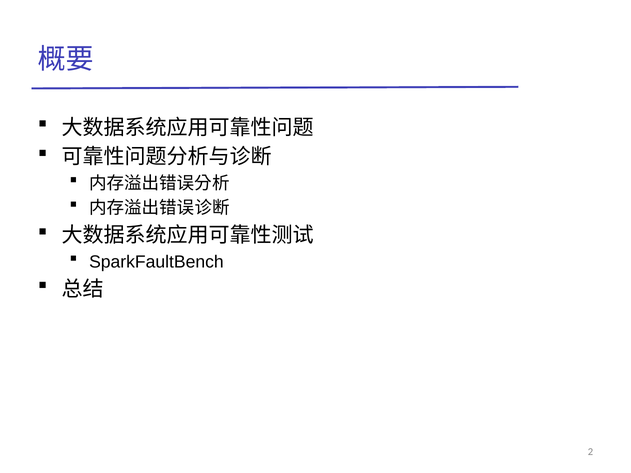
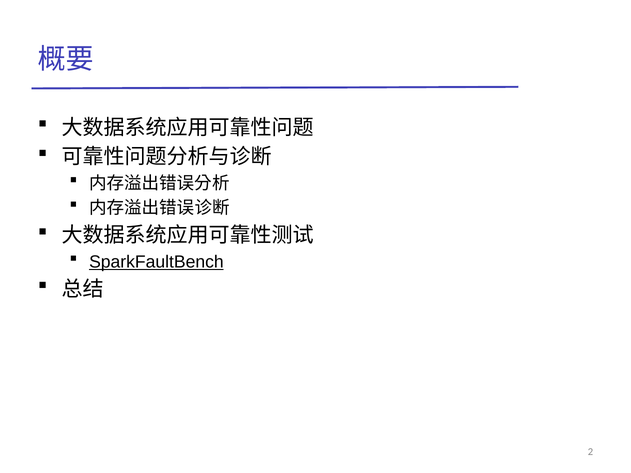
SparkFaultBench underline: none -> present (156, 262)
